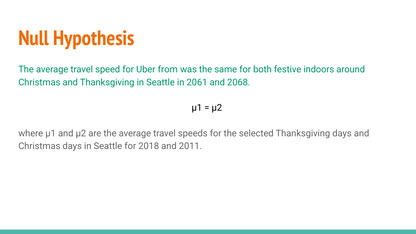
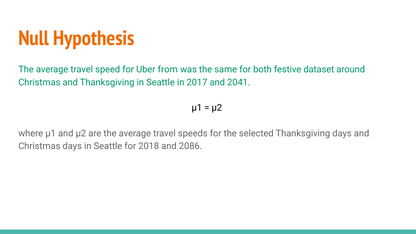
indoors: indoors -> dataset (319, 70)
2061: 2061 -> 2017 (197, 82)
2068: 2068 -> 2041 (239, 82)
2011: 2011 -> 2086 (190, 146)
